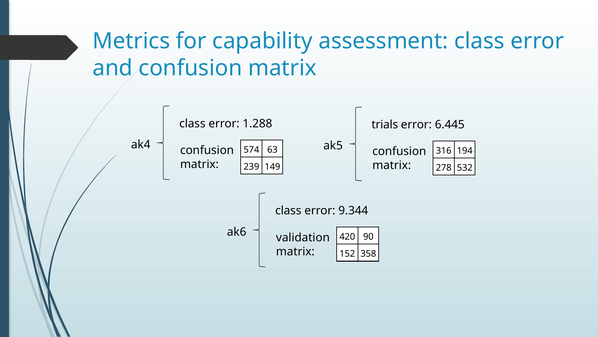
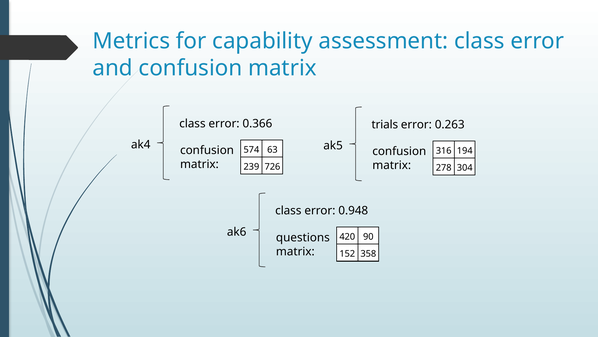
1.288: 1.288 -> 0.366 (257, 123)
6.445: 6.445 -> 0.263 (450, 124)
149: 149 -> 726 (272, 166)
532: 532 -> 304 (465, 167)
9.344: 9.344 -> 0.948 (353, 210)
validation: validation -> questions (303, 237)
